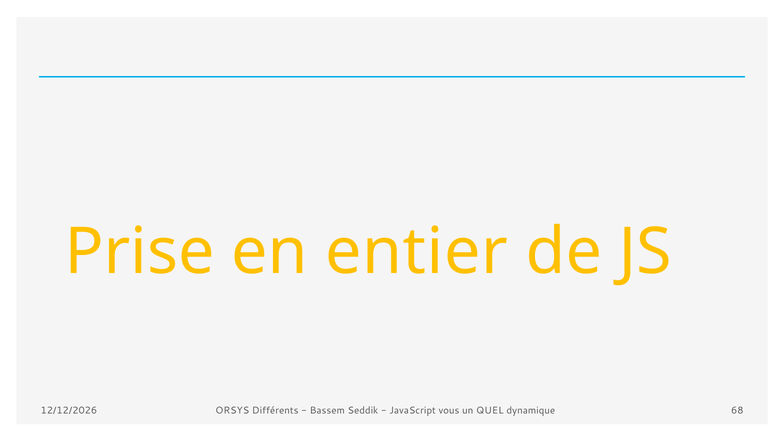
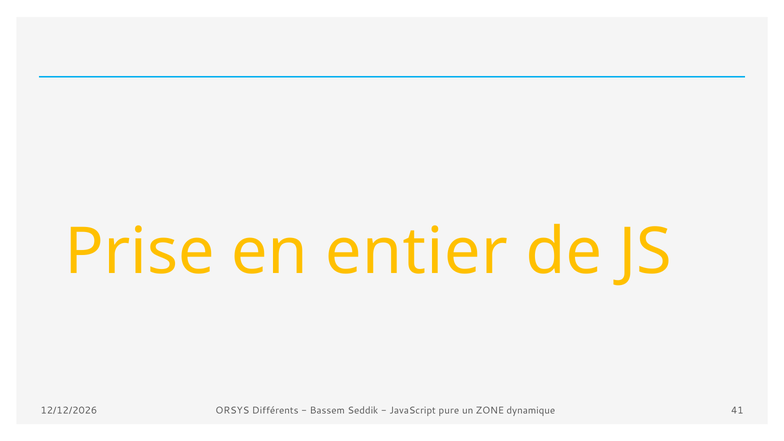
vous: vous -> pure (449, 410)
QUEL: QUEL -> ZONE (490, 410)
68: 68 -> 41 (737, 410)
